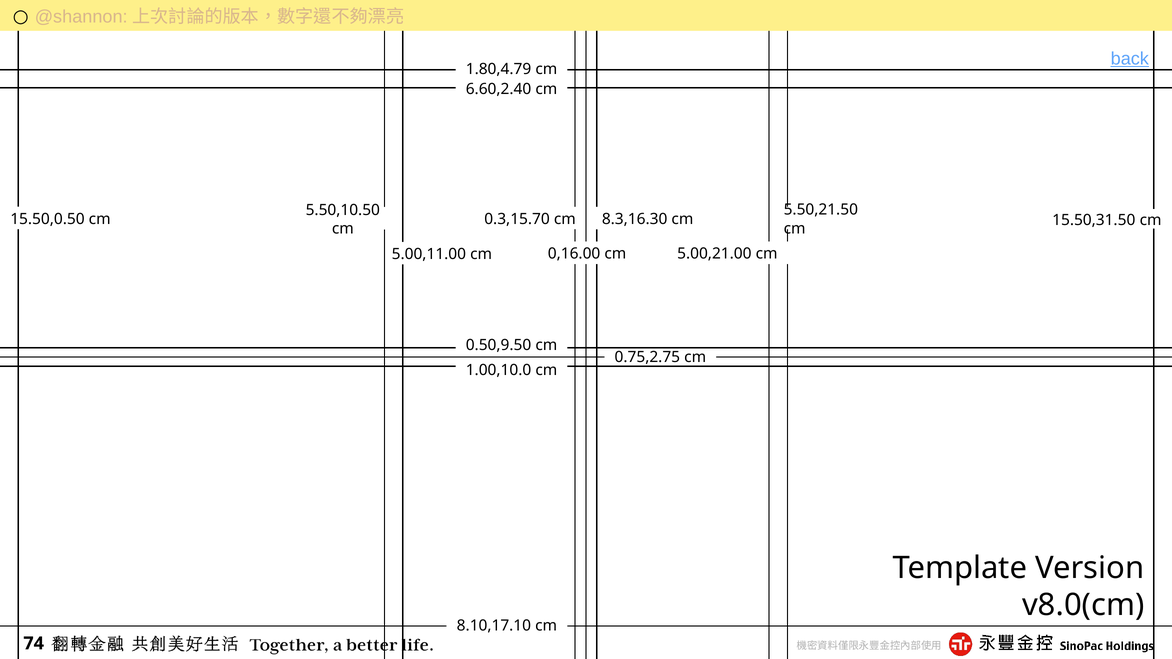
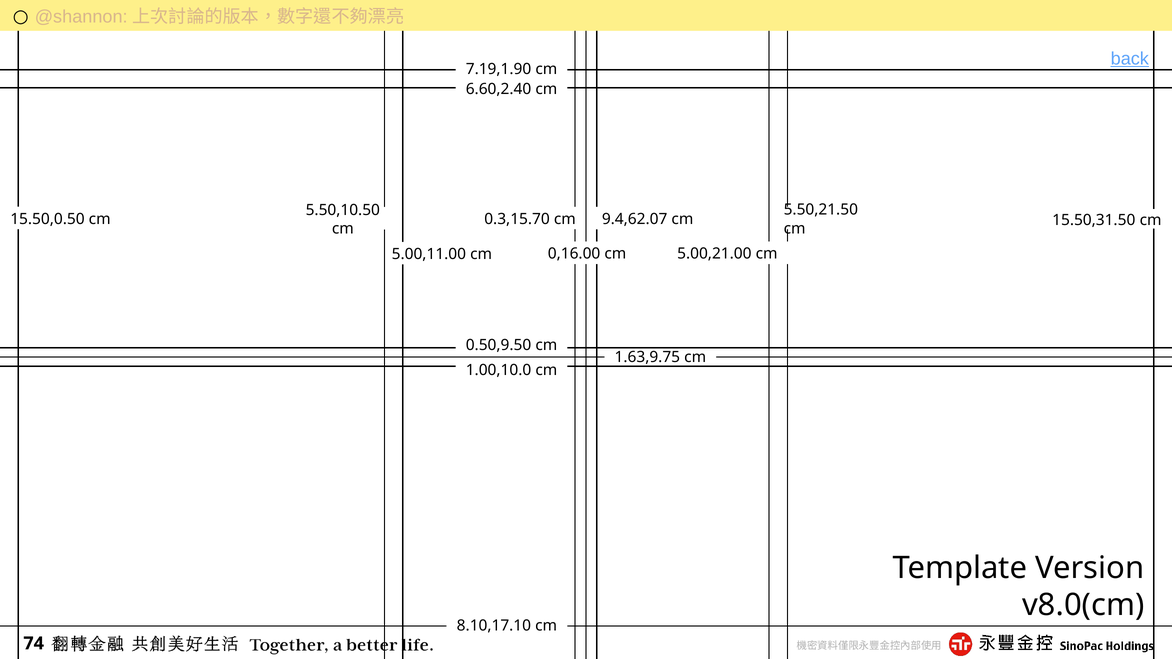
1.80,4.79: 1.80,4.79 -> 7.19,1.90 (499, 69)
8.3,16.30: 8.3,16.30 -> 9.4,62.07 (635, 219)
0.75,2.75: 0.75,2.75 -> 1.63,9.75 (647, 357)
